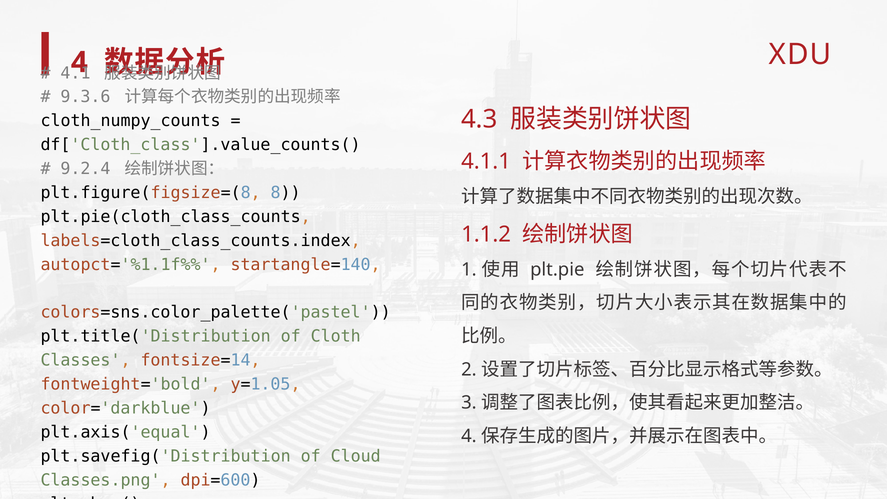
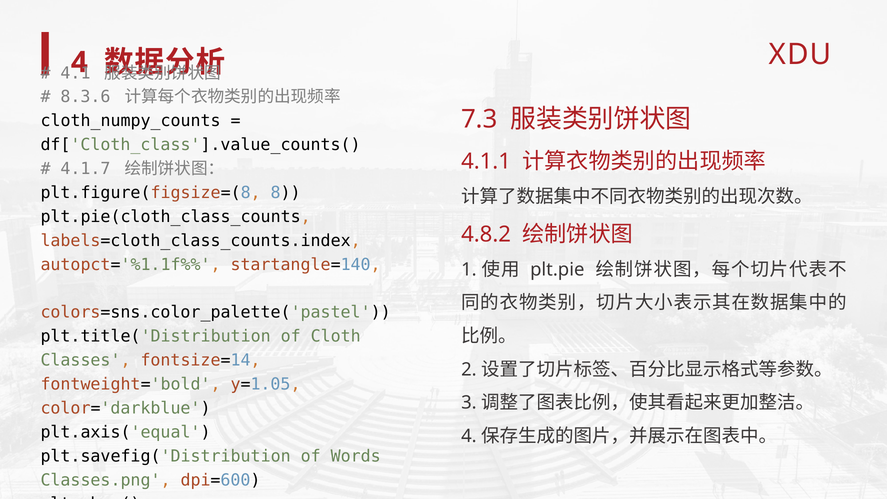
9.3.6: 9.3.6 -> 8.3.6 (85, 97)
4.3: 4.3 -> 7.3 (479, 119)
9.2.4: 9.2.4 -> 4.1.7 (85, 169)
1.1.2: 1.1.2 -> 4.8.2 (486, 234)
Cloud: Cloud -> Words (356, 456)
